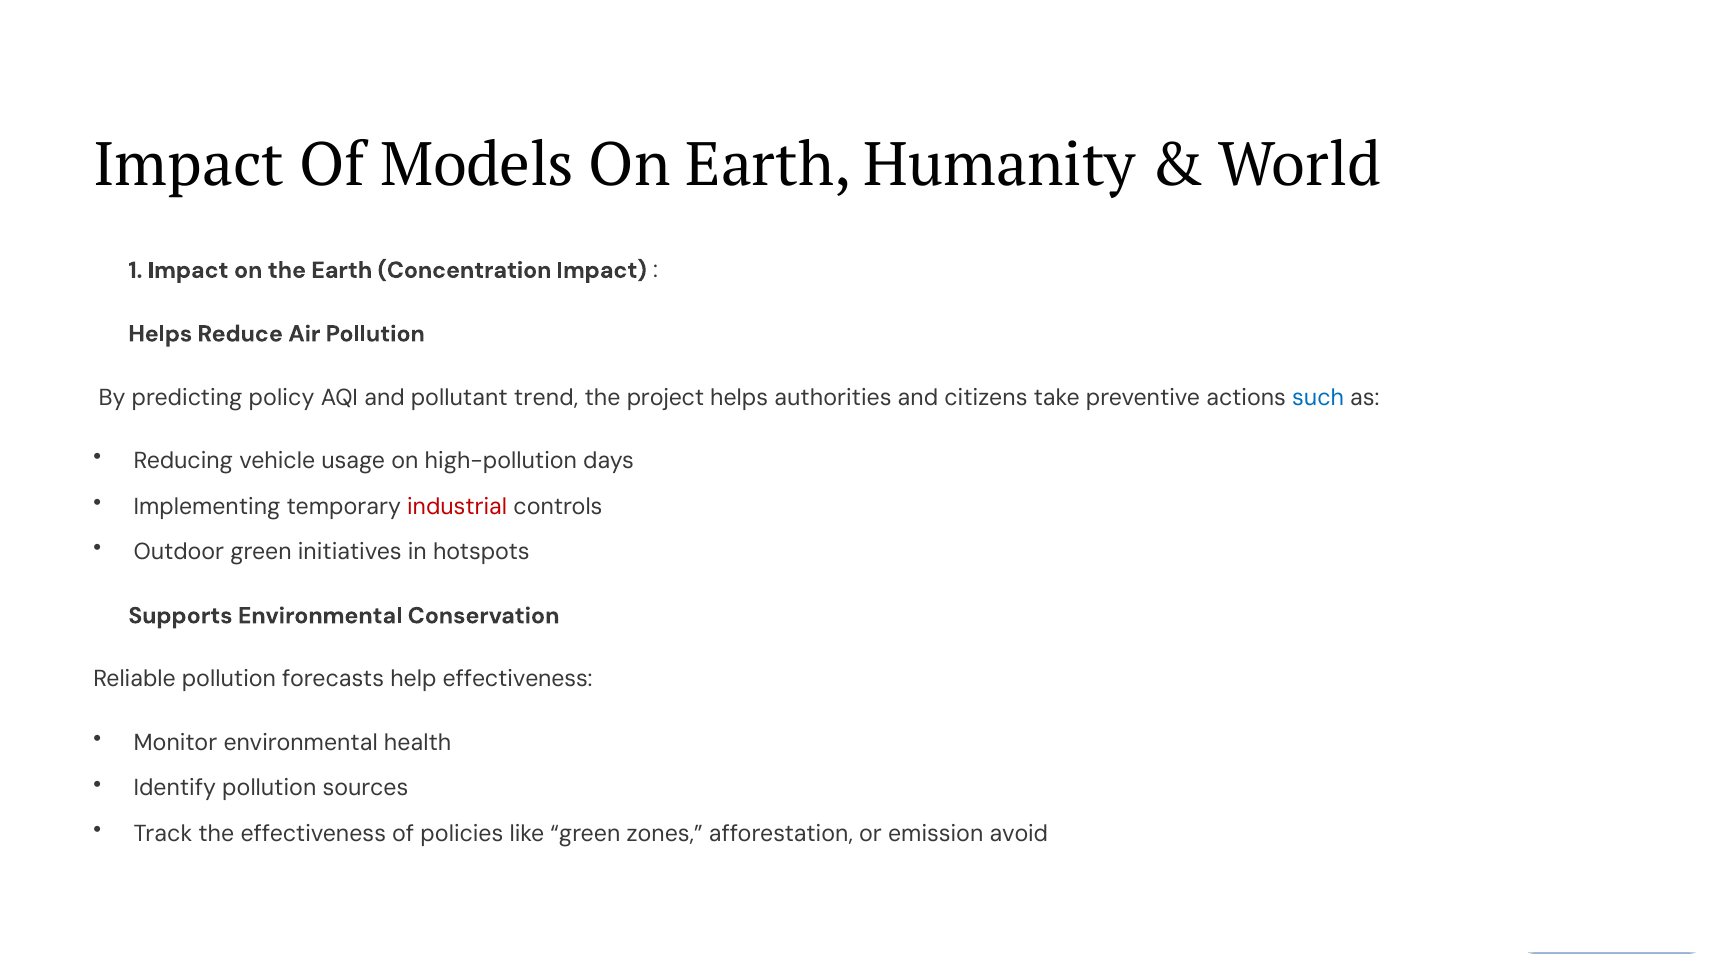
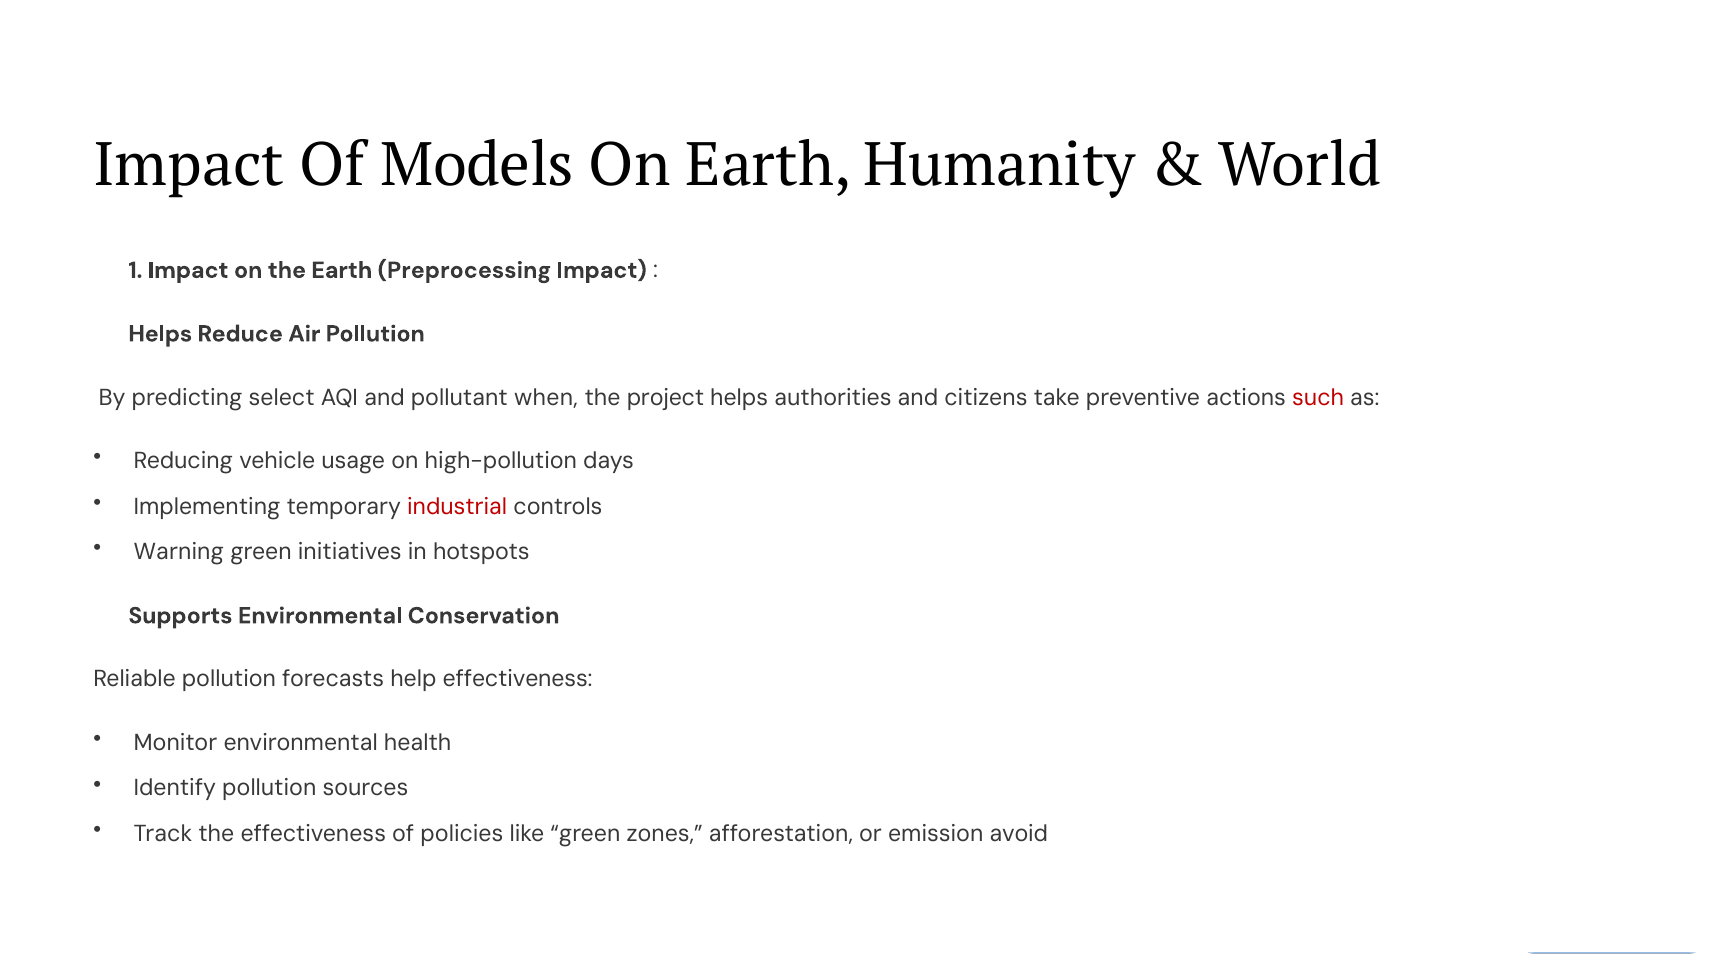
Concentration: Concentration -> Preprocessing (464, 270)
policy: policy -> select (282, 397)
trend: trend -> when (546, 397)
such colour: blue -> red (1318, 397)
Outdoor: Outdoor -> Warning (179, 552)
